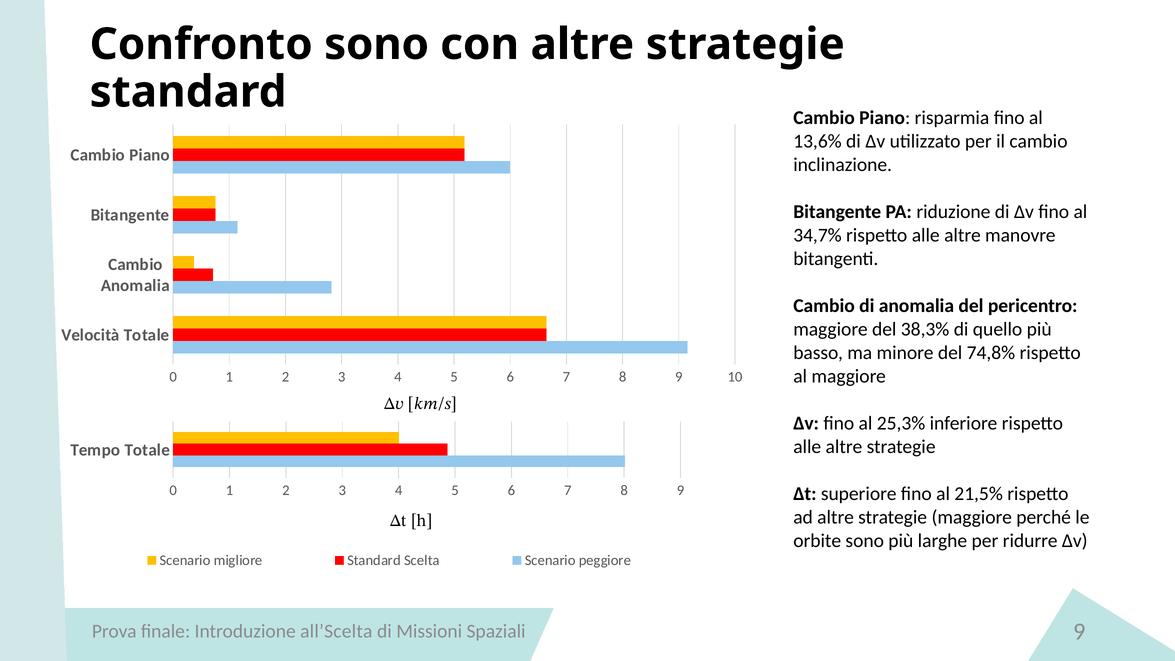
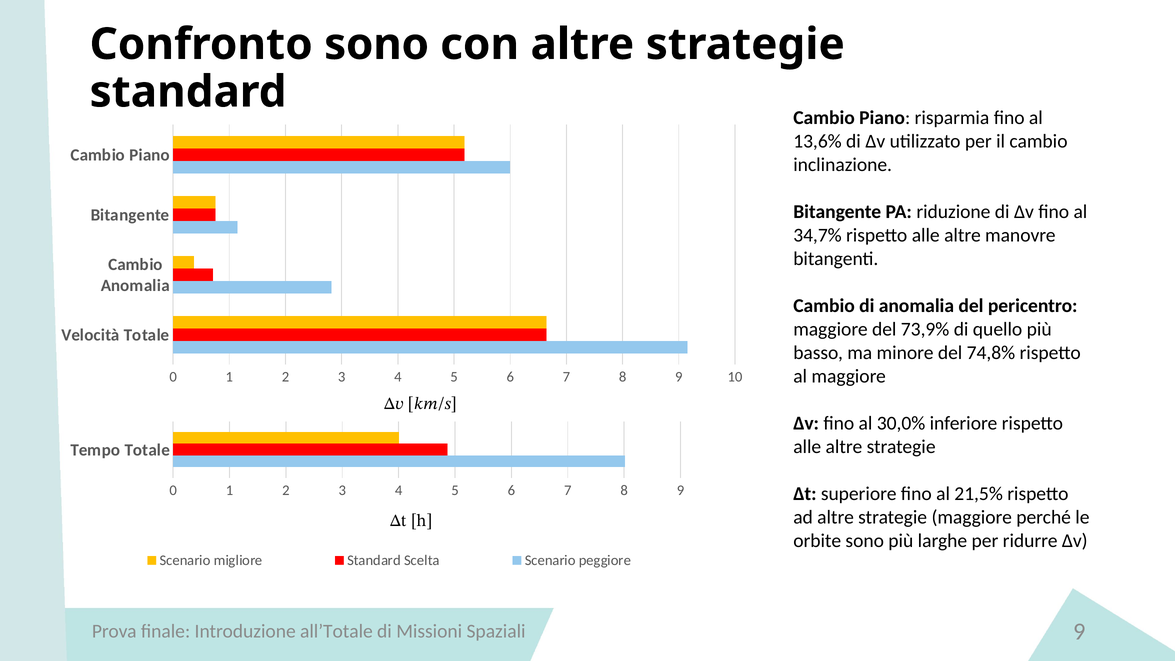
38,3%: 38,3% -> 73,9% (925, 329)
25,3%: 25,3% -> 30,0% (901, 423)
all’Scelta: all’Scelta -> all’Totale (336, 631)
